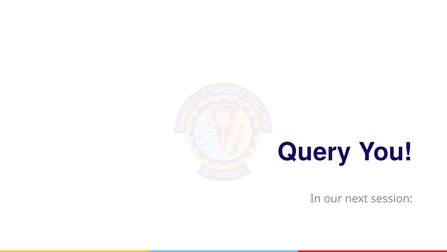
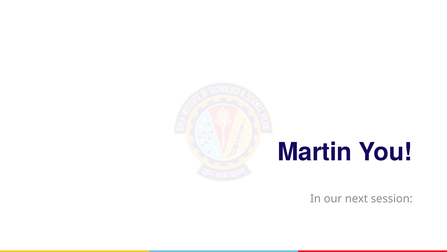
Query: Query -> Martin (315, 152)
